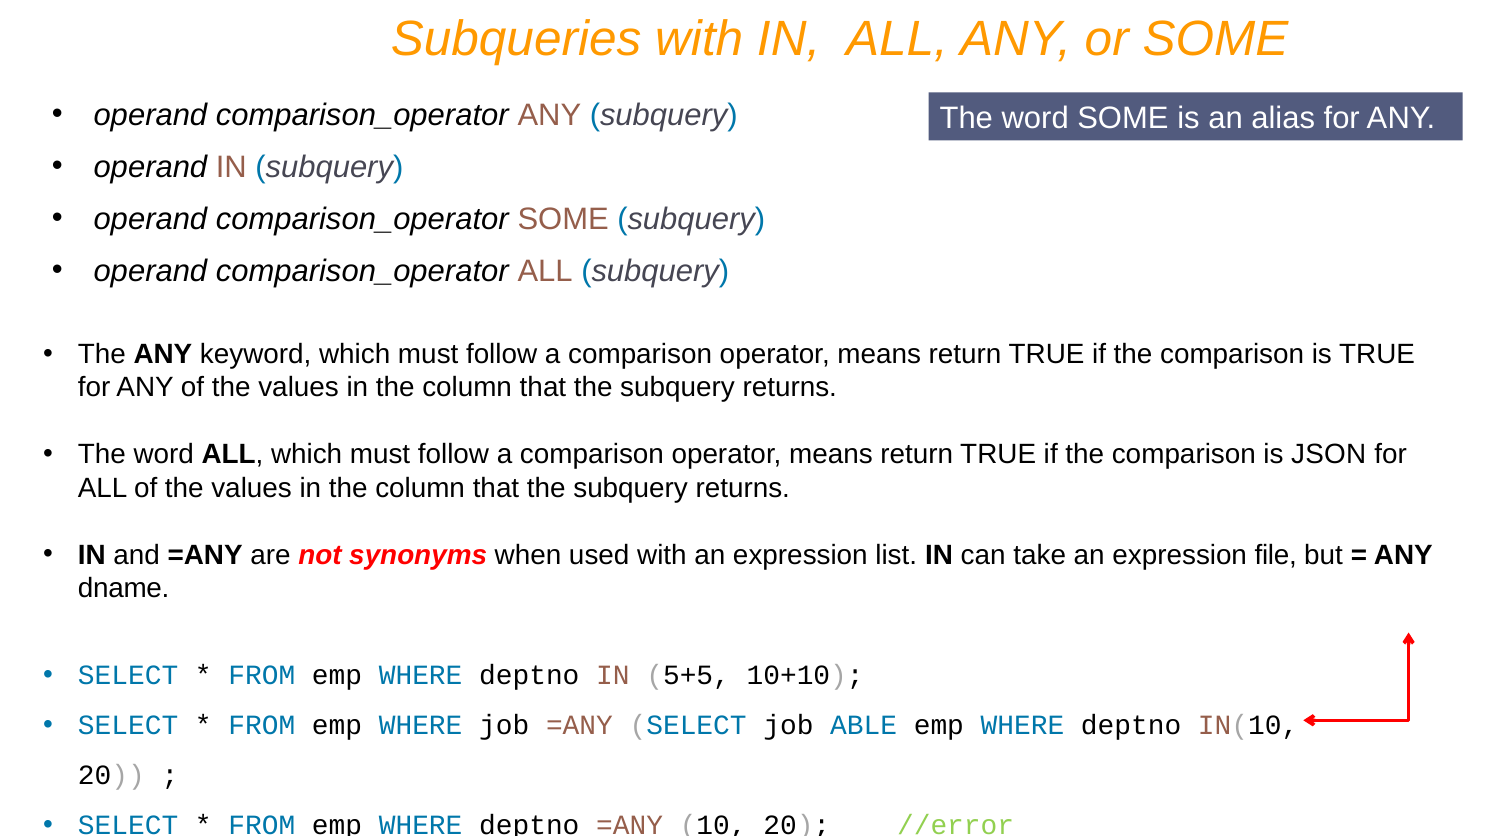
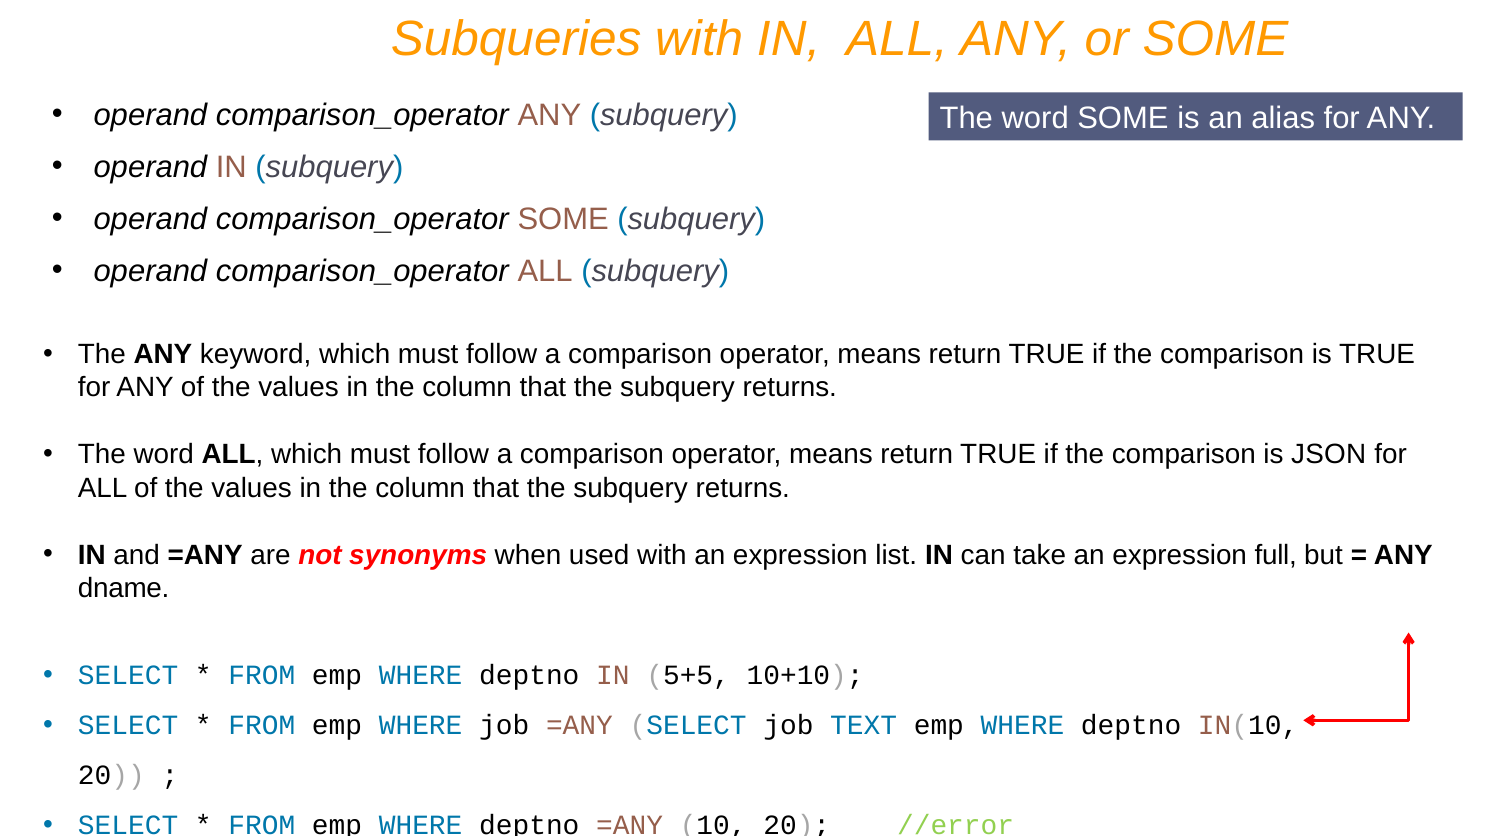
file: file -> full (1276, 555)
ABLE: ABLE -> TEXT (864, 725)
